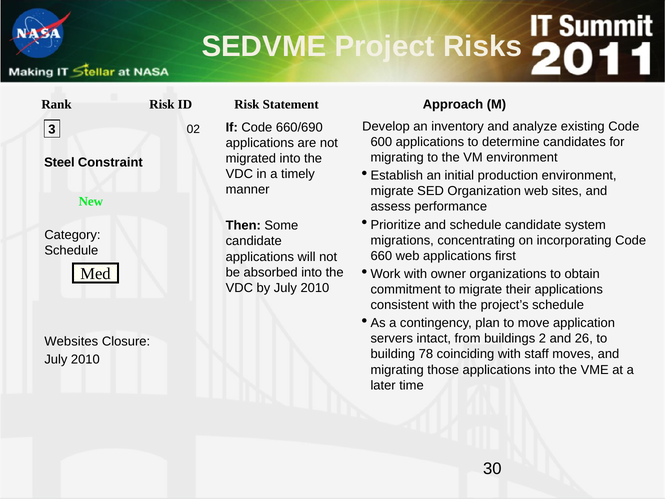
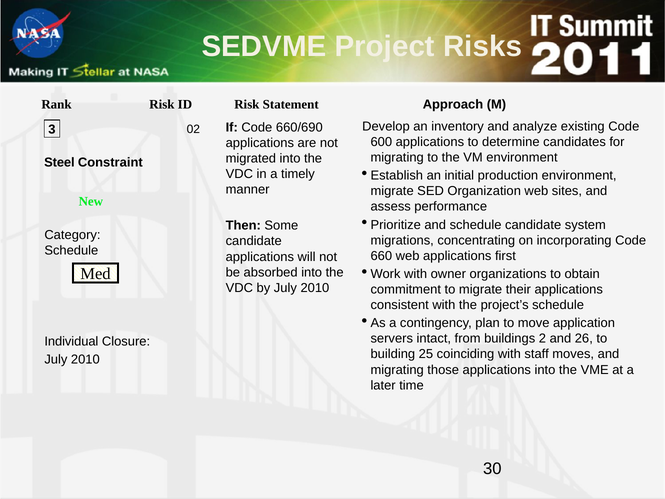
Websites: Websites -> Individual (71, 341)
78: 78 -> 25 (426, 354)
